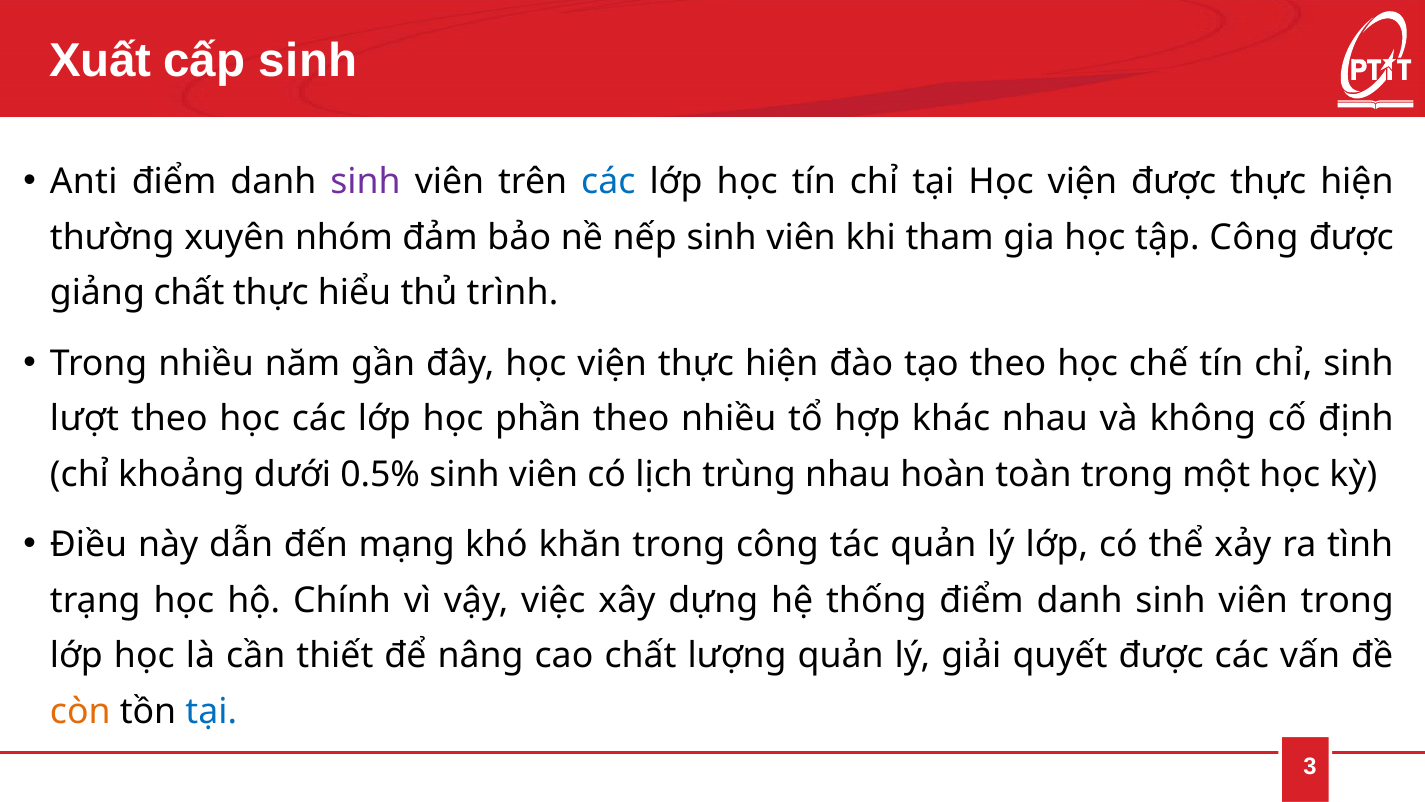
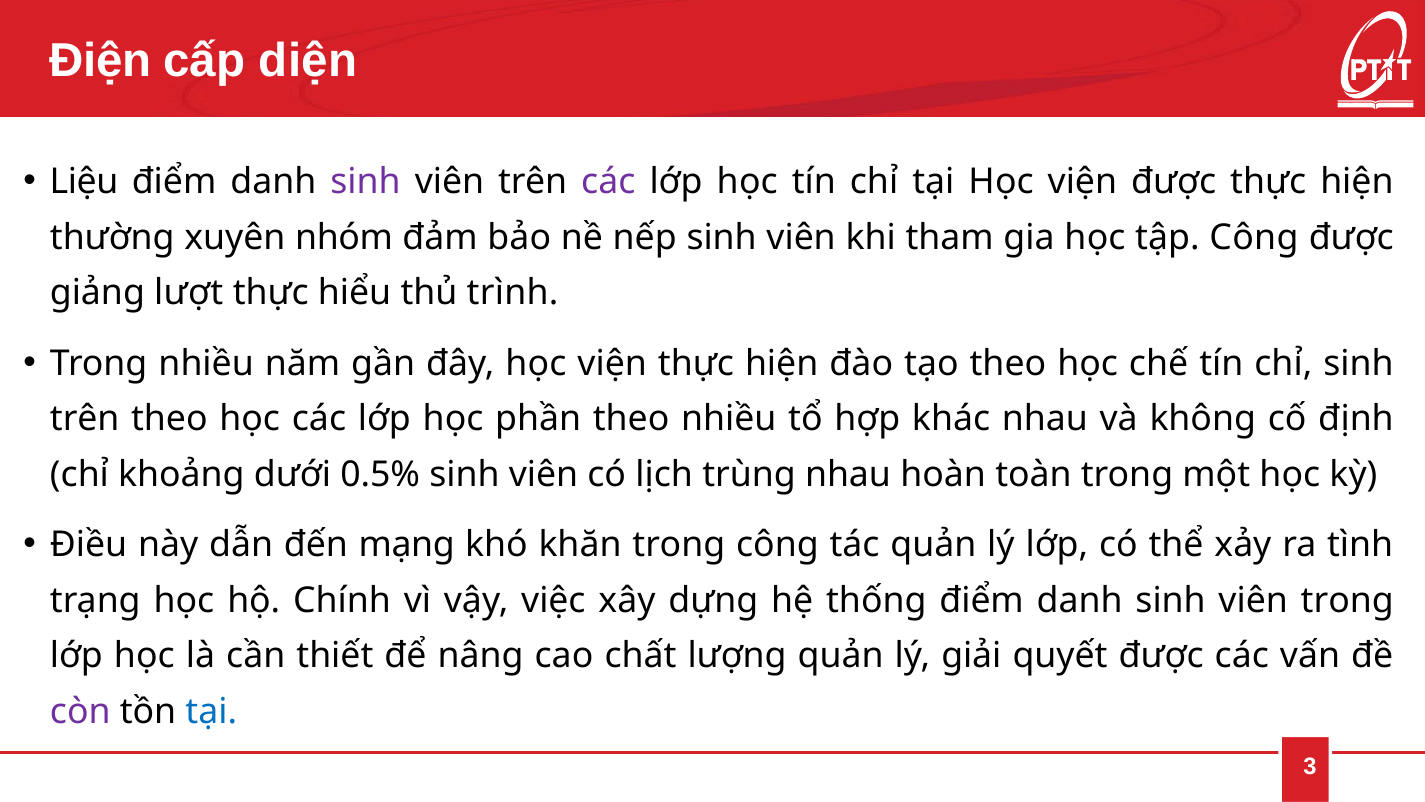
Xuất: Xuất -> Điện (100, 61)
cấp sinh: sinh -> diện (308, 61)
Anti: Anti -> Liệu (84, 182)
các colour: blue -> purple (608, 182)
giảng chất: chất -> lượt (189, 293)
lượt: lượt -> trên (85, 419)
còn colour: orange -> purple (80, 711)
